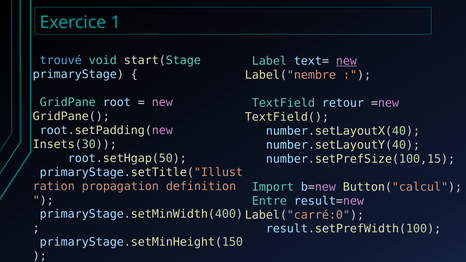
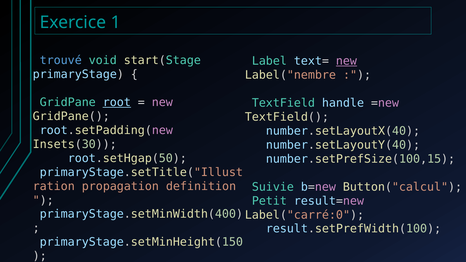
root underline: none -> present (117, 102)
retour: retour -> handle (343, 103)
Import: Import -> Suivie (273, 187)
Entre: Entre -> Petit (269, 201)
